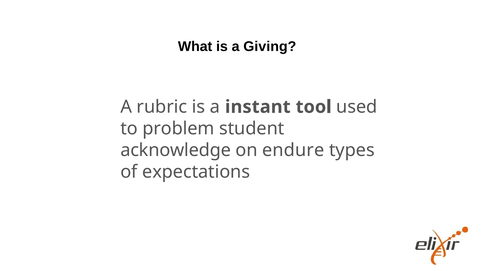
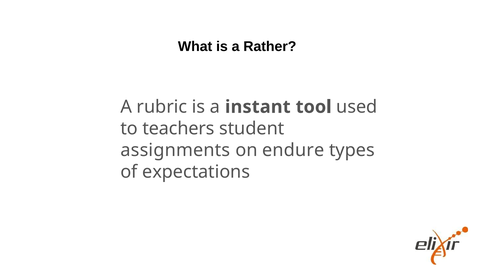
Giving: Giving -> Rather (270, 47)
problem: problem -> teachers (179, 129)
acknowledge: acknowledge -> assignments (175, 150)
